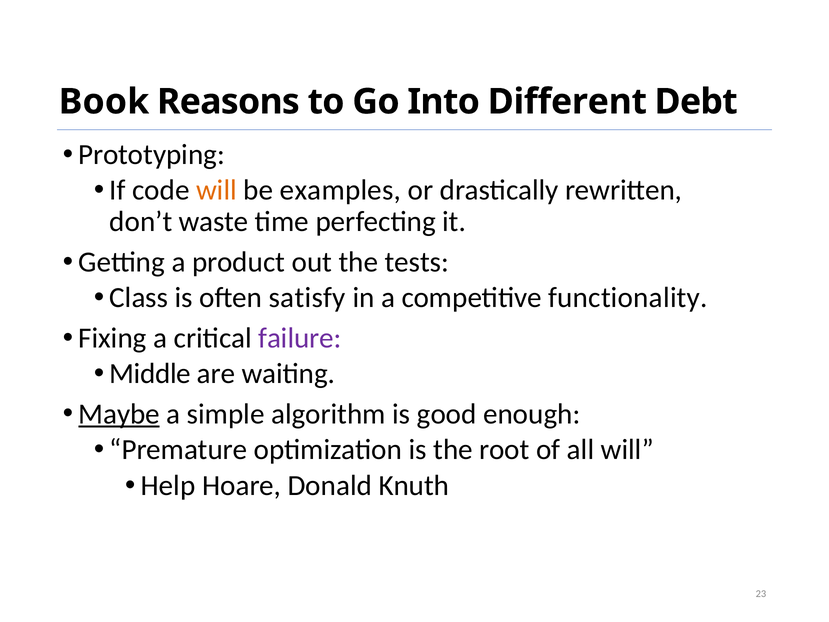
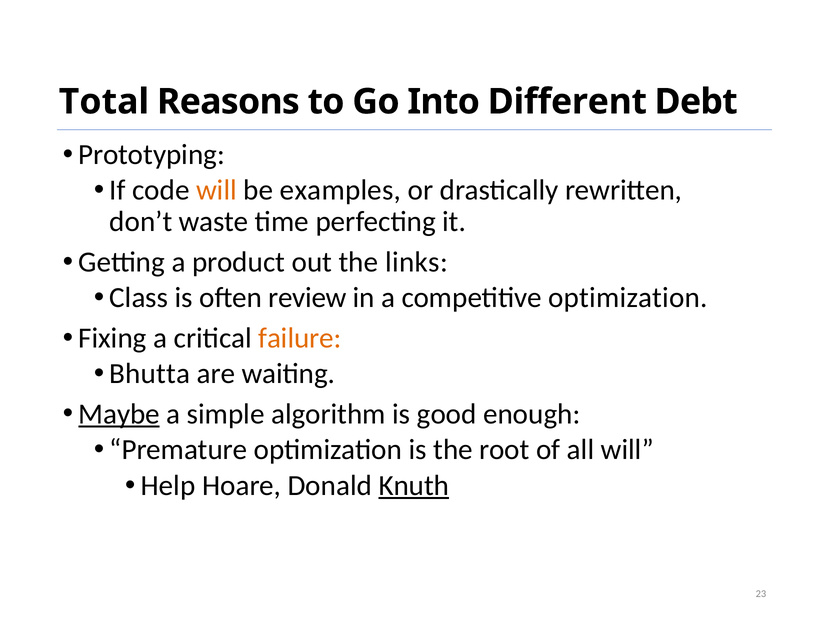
Book: Book -> Total (104, 102)
tests: tests -> links (417, 262)
satisfy: satisfy -> review (307, 298)
competitive functionality: functionality -> optimization (628, 298)
failure colour: purple -> orange (300, 338)
Middle: Middle -> Bhutta (150, 374)
Knuth underline: none -> present (414, 485)
